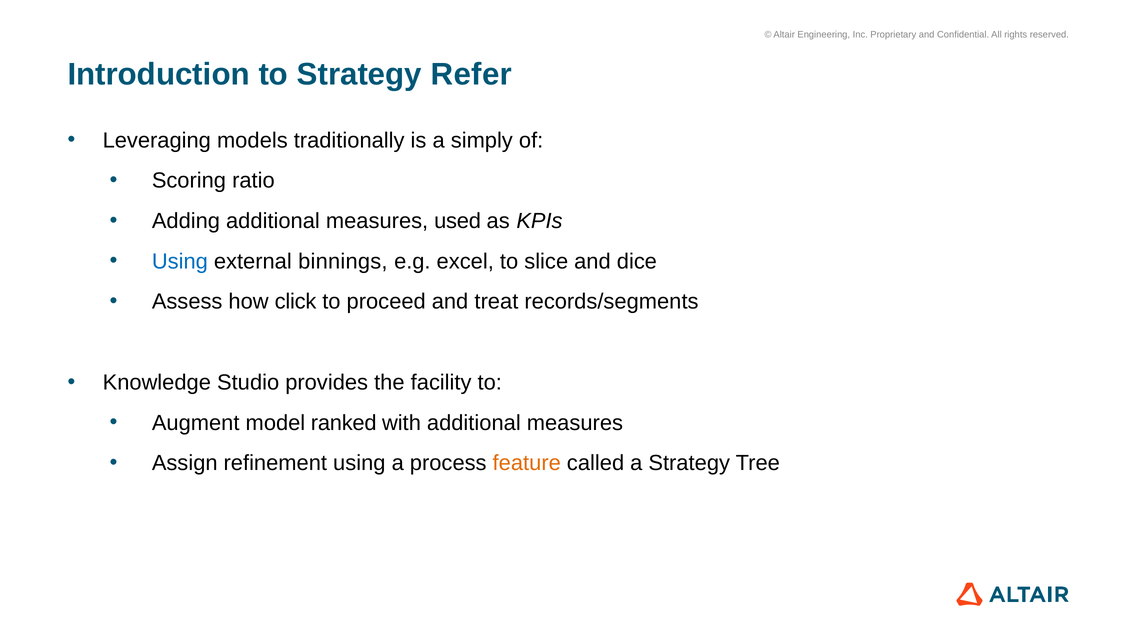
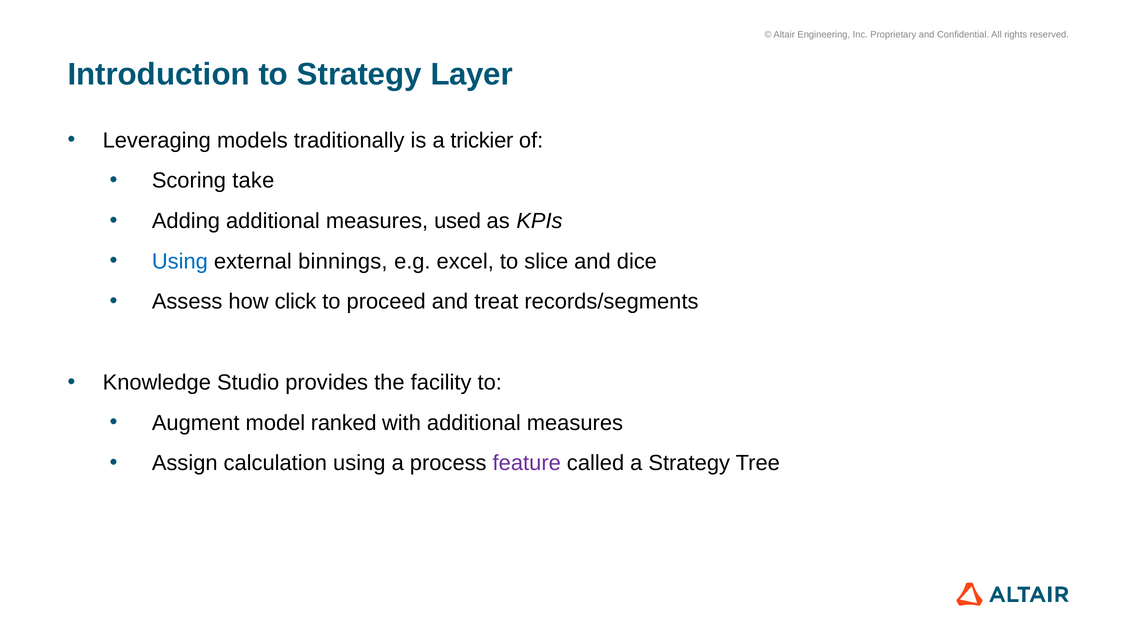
Refer: Refer -> Layer (472, 74)
simply: simply -> trickier (482, 140)
ratio: ratio -> take (253, 181)
refinement: refinement -> calculation (275, 463)
feature colour: orange -> purple (527, 463)
